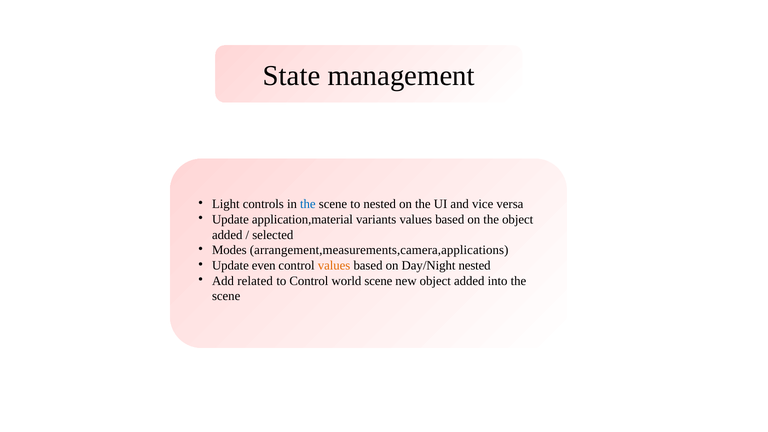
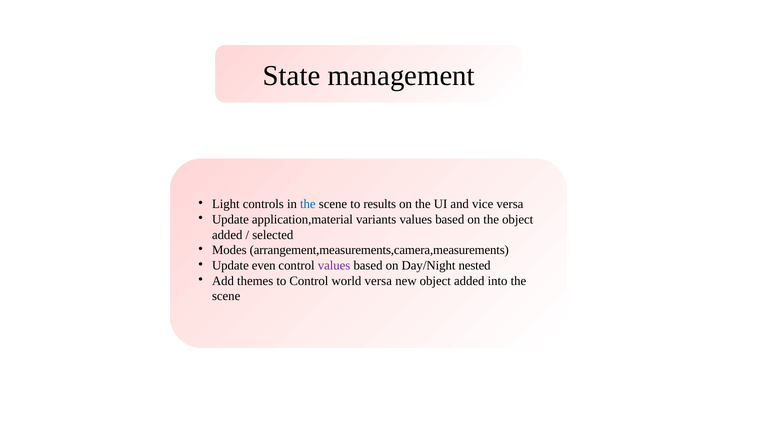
to nested: nested -> results (380, 204)
arrangement,measurements,camera,applications: arrangement,measurements,camera,applications -> arrangement,measurements,camera,measurements (379, 250)
values colour: orange -> purple (334, 266)
related: related -> themes (255, 281)
world scene: scene -> versa (378, 281)
